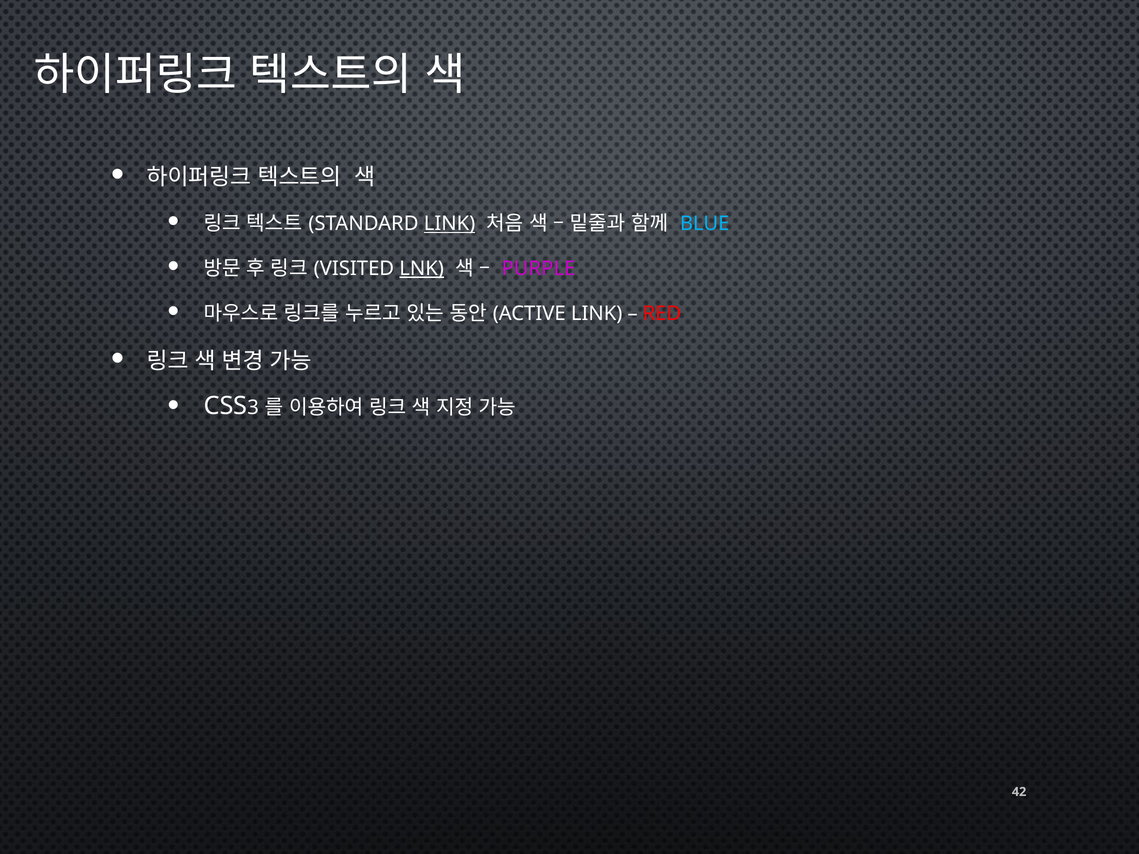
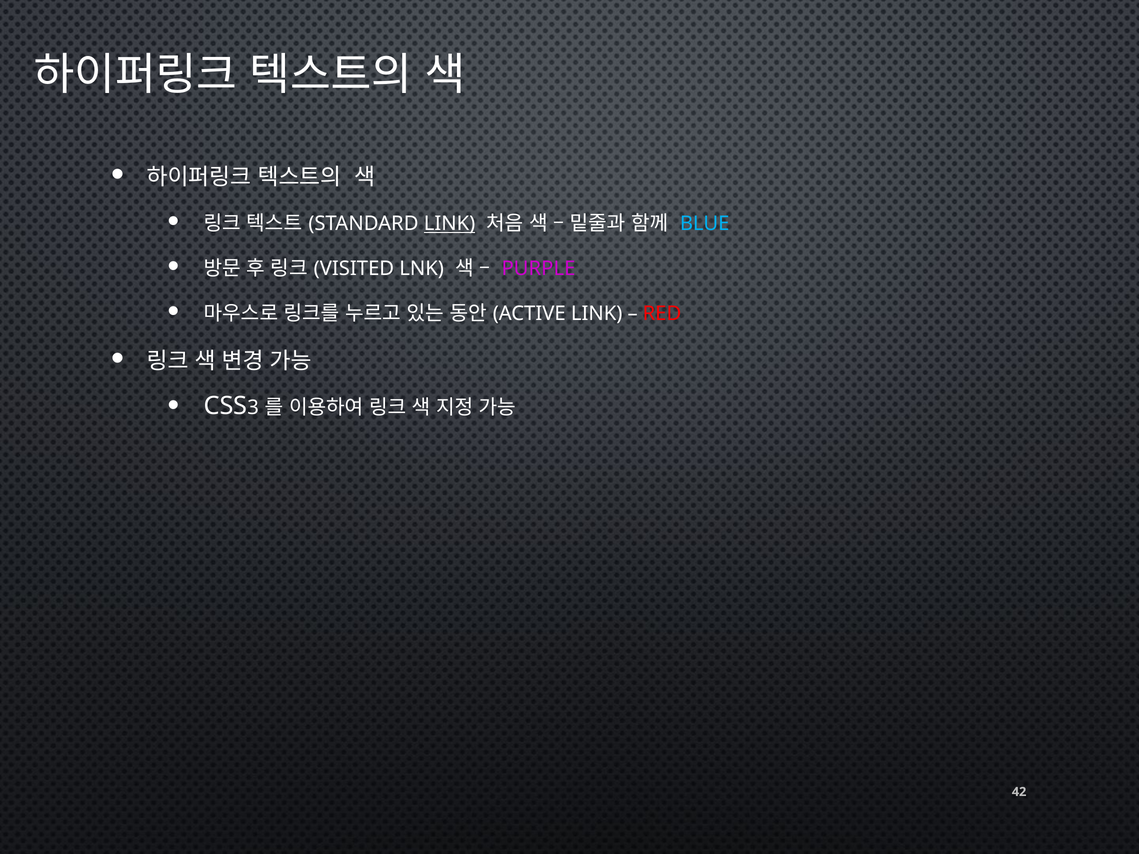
LNK underline: present -> none (422, 269)
